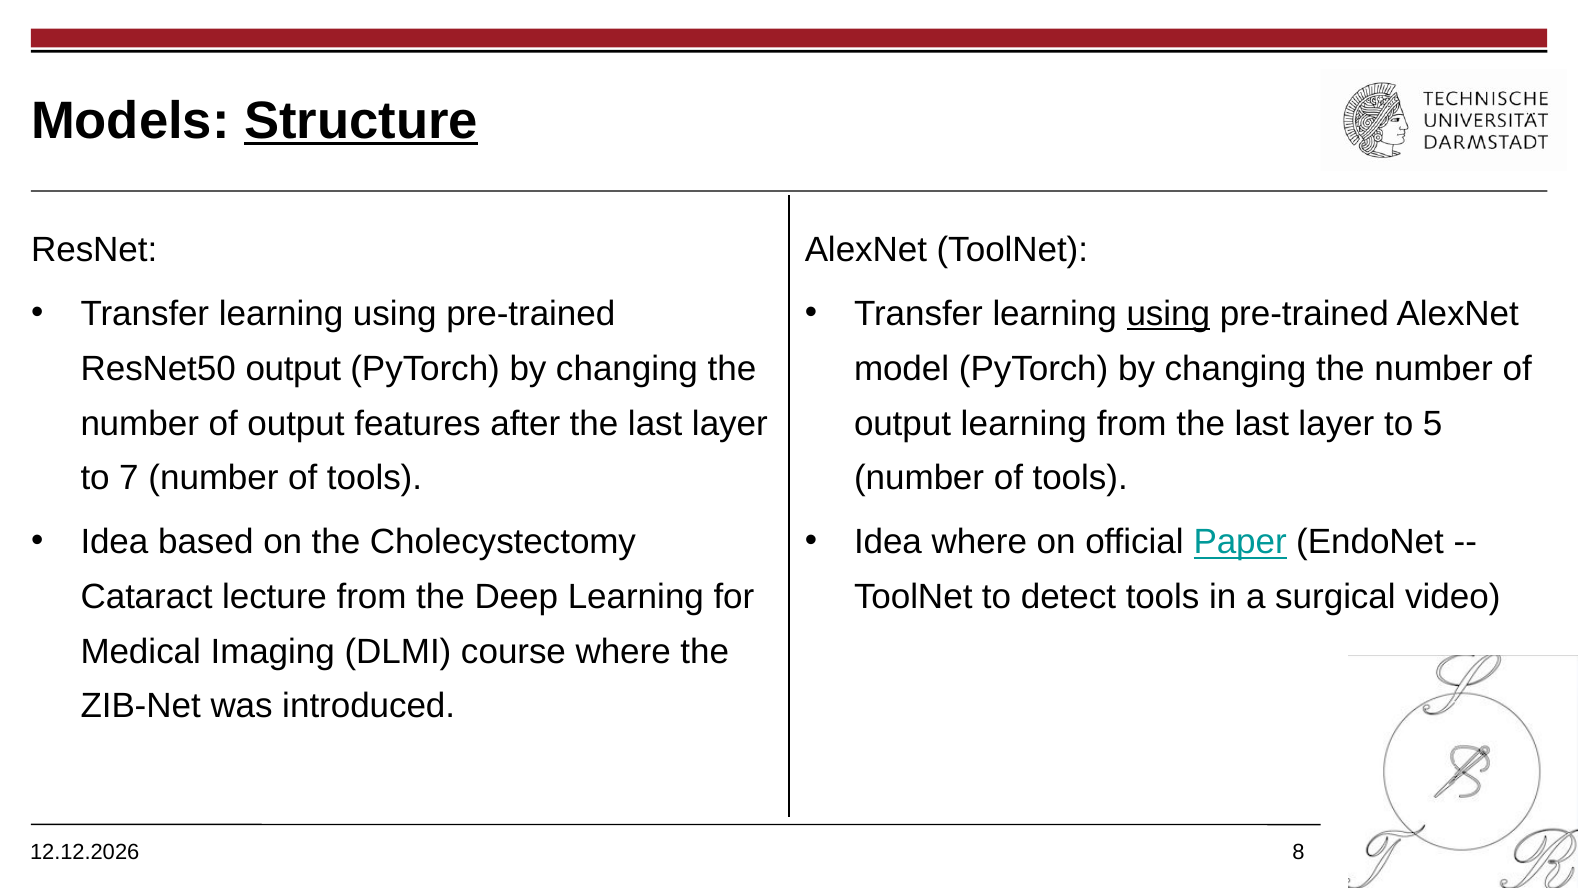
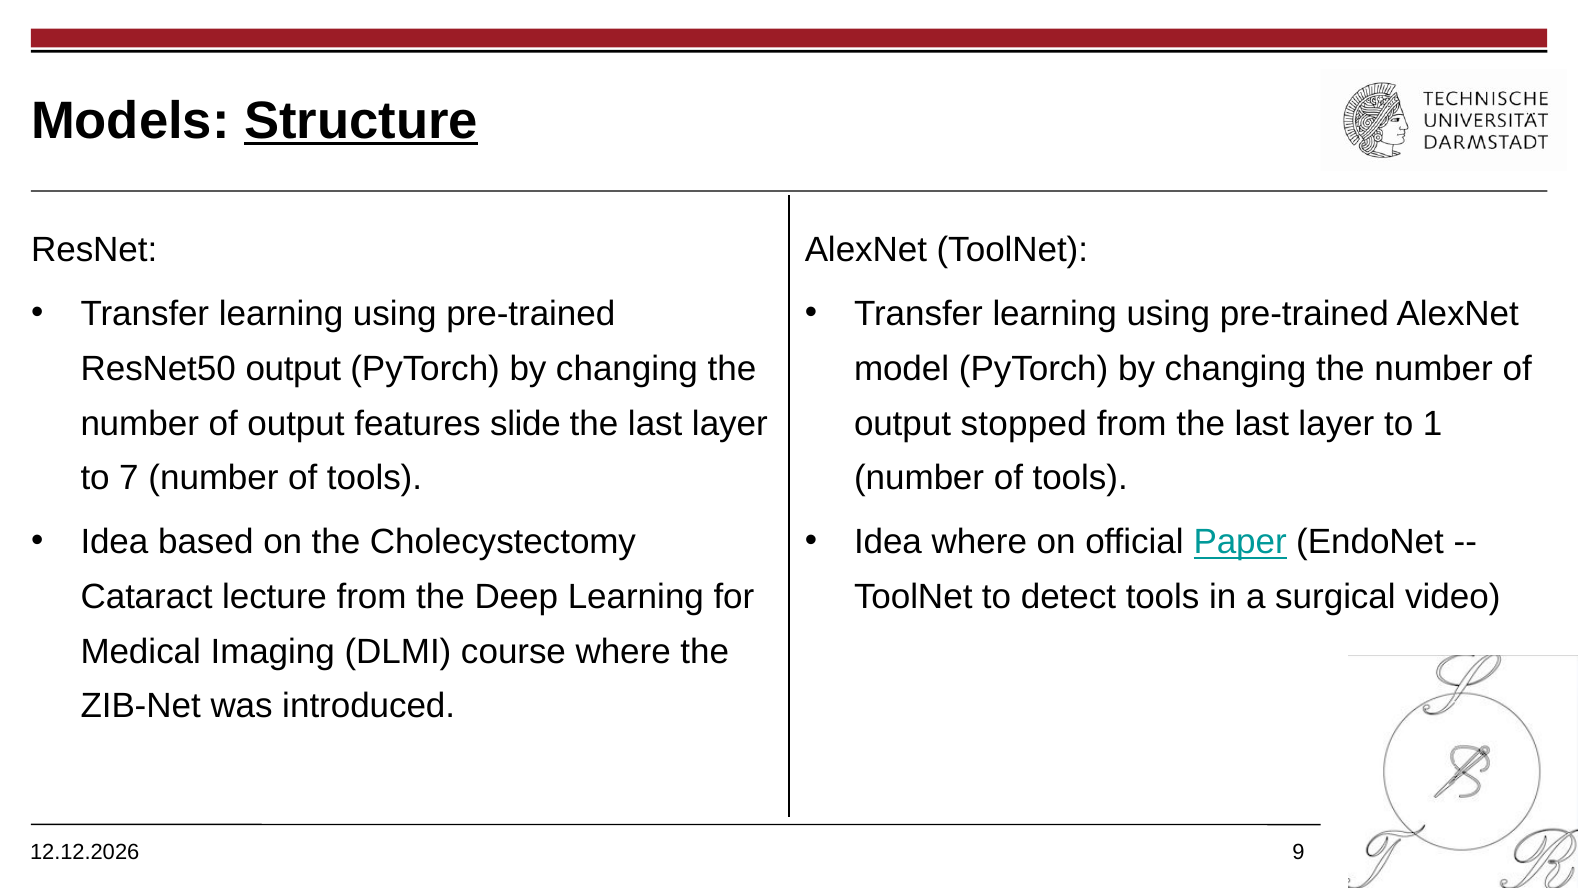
using underline: present -> none (1168, 314)
after: after -> slide (525, 423)
output learning: learning -> stopped (1024, 423)
5: 5 -> 1 (1433, 423)
8: 8 -> 9 (1299, 851)
